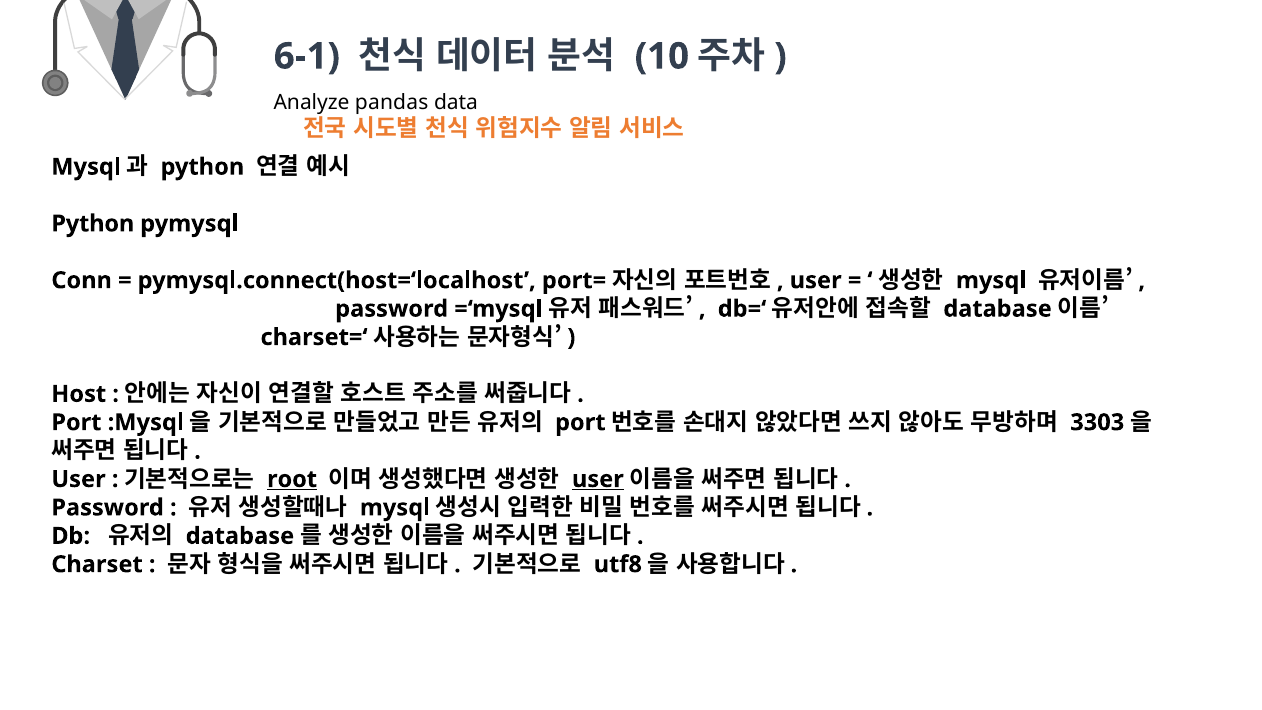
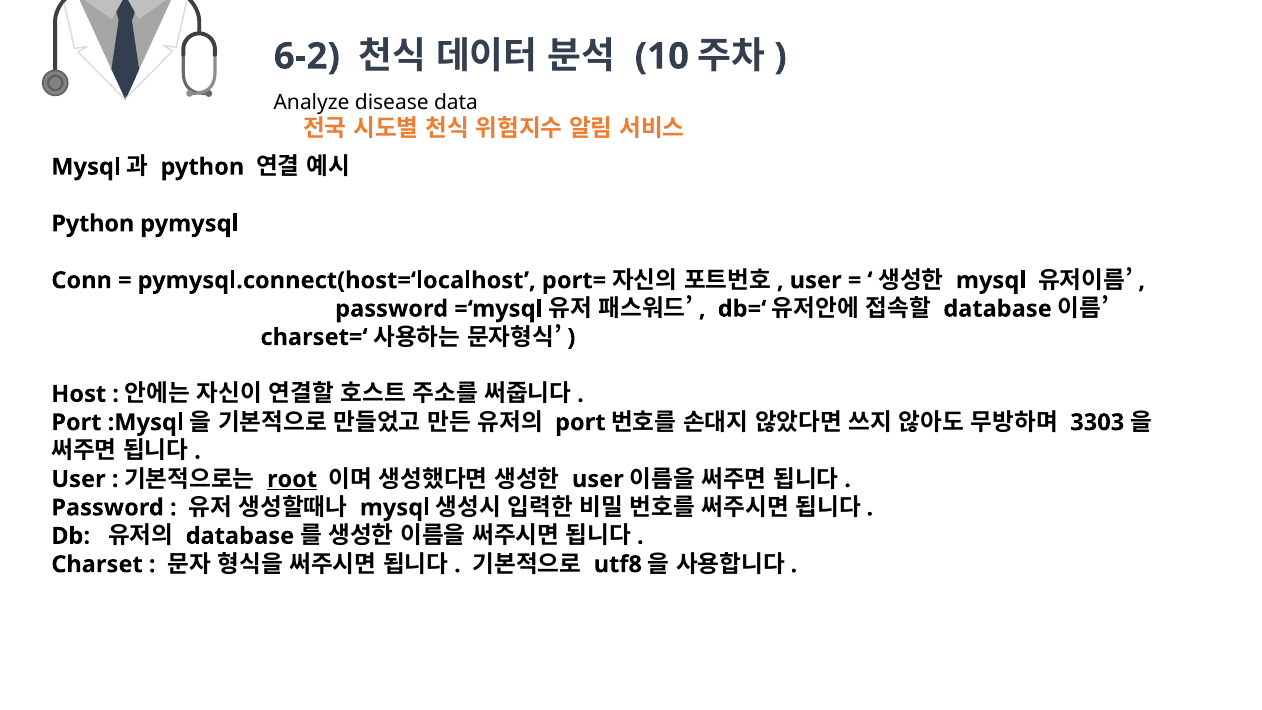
6-1: 6-1 -> 6-2 (307, 56)
pandas: pandas -> disease (392, 103)
user underline: present -> none (598, 479)
